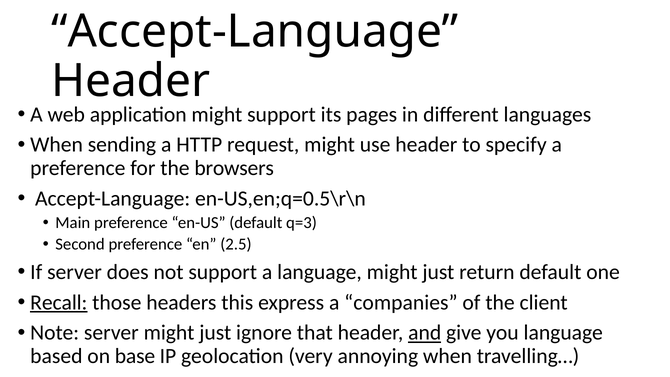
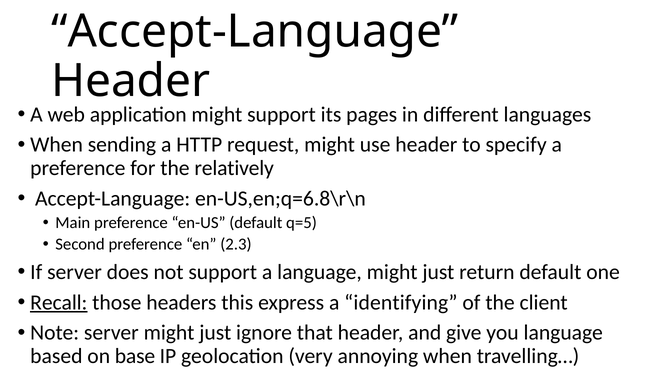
browsers: browsers -> relatively (234, 168)
en-US,en;q=0.5\r\n: en-US,en;q=0.5\r\n -> en-US,en;q=6.8\r\n (280, 199)
q=3: q=3 -> q=5 (301, 223)
2.5: 2.5 -> 2.3 (236, 244)
companies: companies -> identifying (401, 302)
and underline: present -> none (425, 333)
